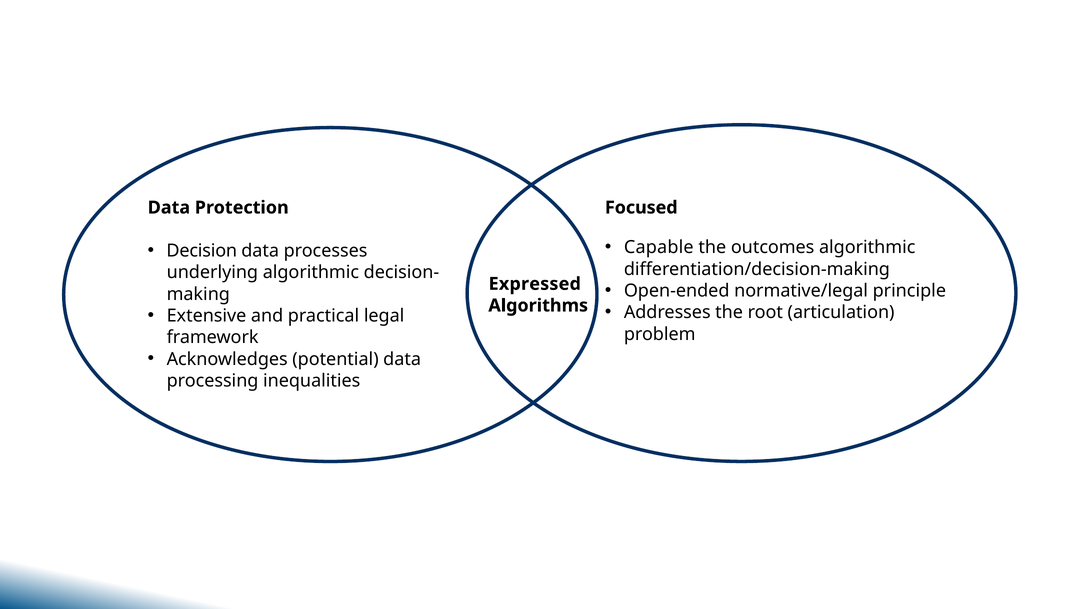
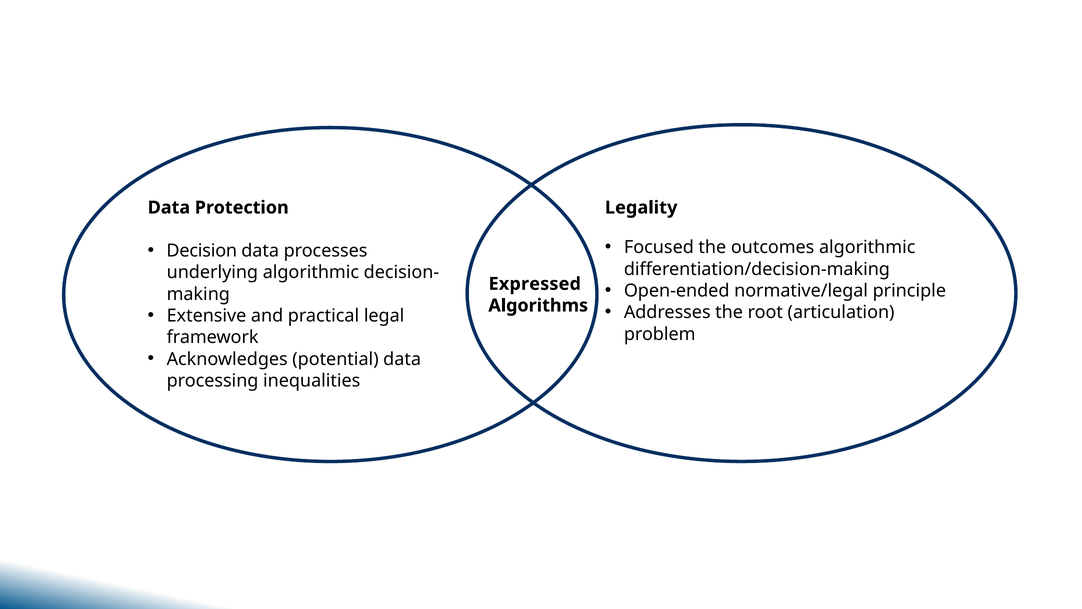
Focused: Focused -> Legality (641, 207)
Capable: Capable -> Focused (659, 247)
